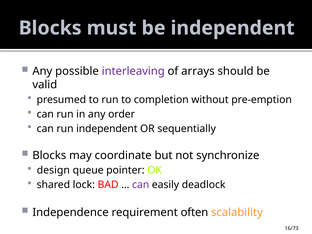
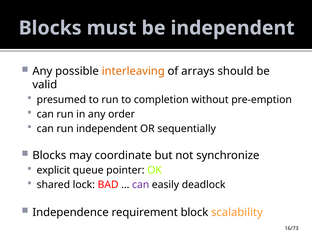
interleaving colour: purple -> orange (133, 71)
design: design -> explicit (53, 170)
often: often -> block (194, 212)
